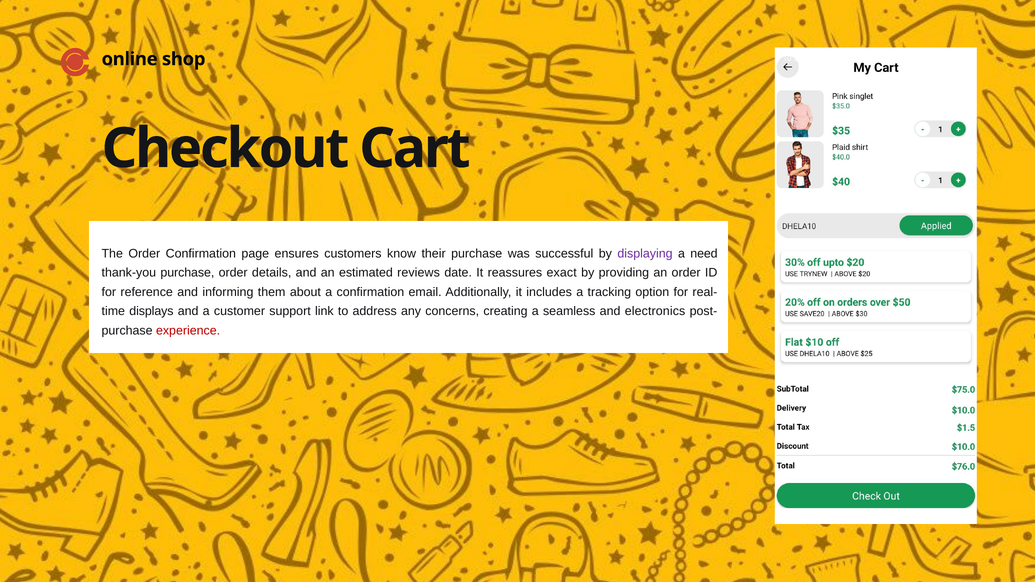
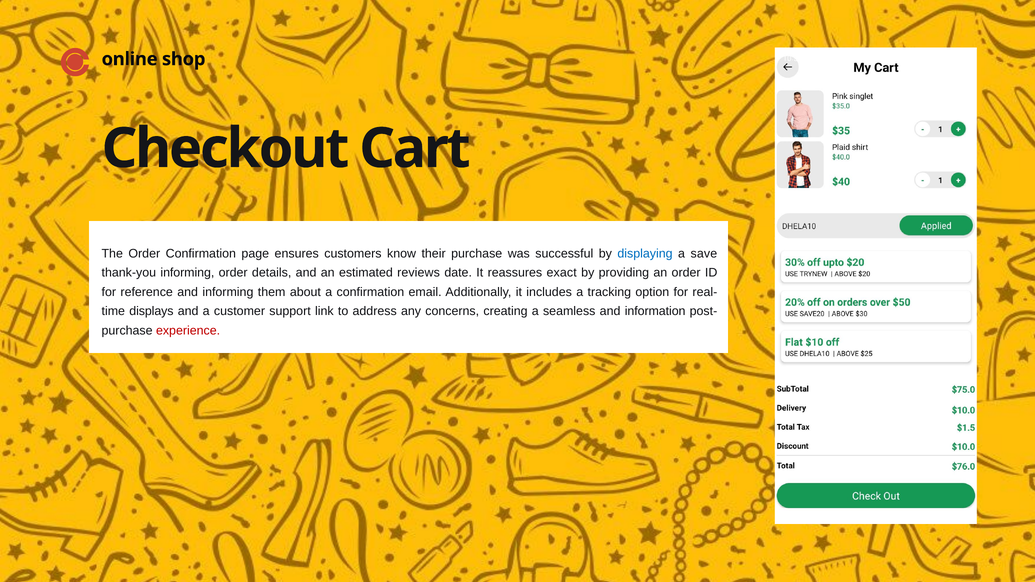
displaying colour: purple -> blue (645, 254)
need: need -> save (704, 254)
thank-you purchase: purchase -> informing (187, 273)
electronics: electronics -> information (655, 311)
